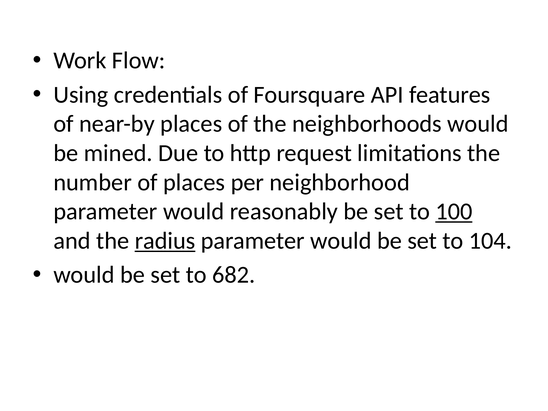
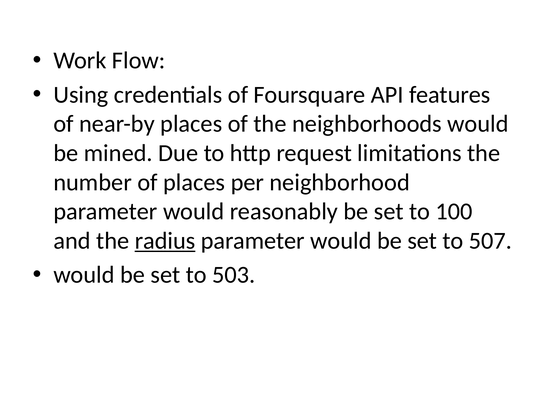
100 underline: present -> none (454, 212)
104: 104 -> 507 (490, 241)
682: 682 -> 503 (234, 275)
